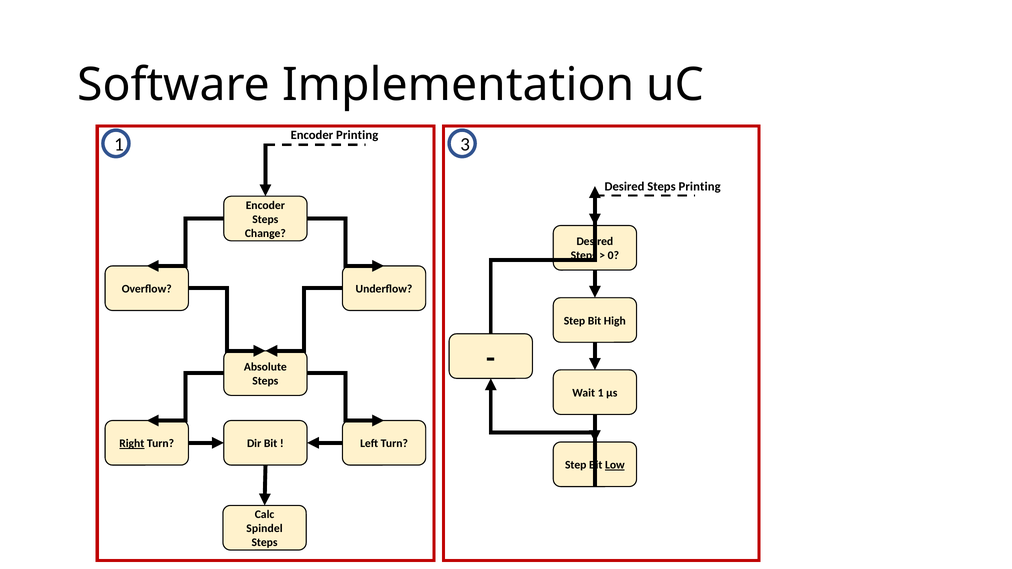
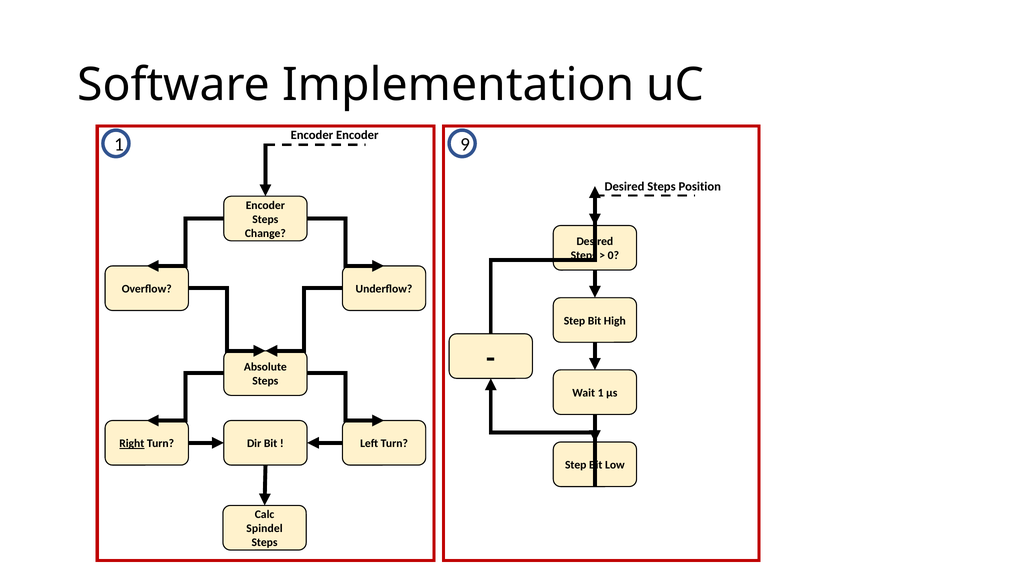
Encoder Printing: Printing -> Encoder (357, 135)
3: 3 -> 9 (465, 145)
Steps Printing: Printing -> Position (700, 187)
Low underline: present -> none (615, 465)
